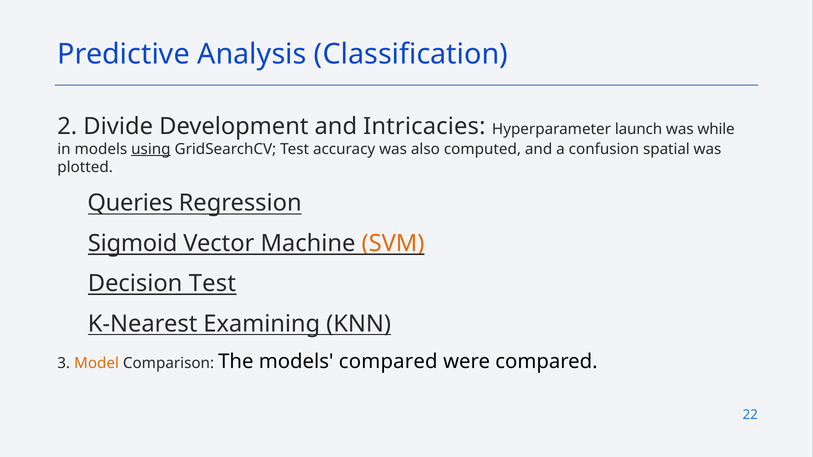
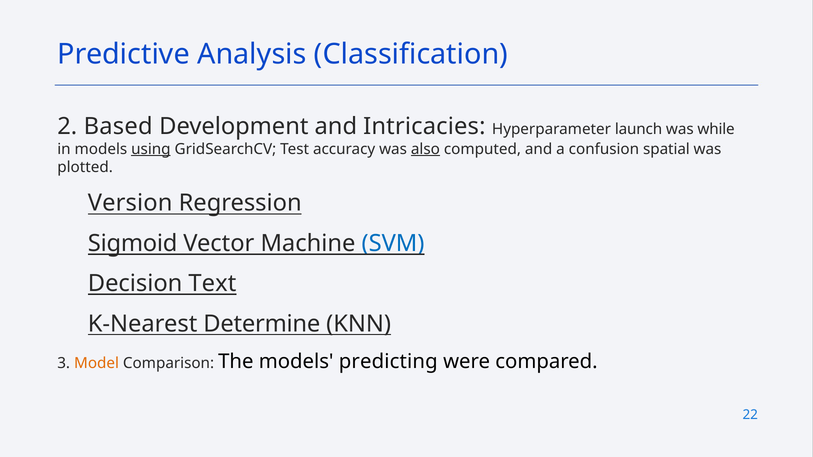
Divide: Divide -> Based (118, 126)
also underline: none -> present (425, 149)
Queries: Queries -> Version (130, 203)
SVM colour: orange -> blue (393, 243)
Decision Test: Test -> Text (212, 284)
Examining: Examining -> Determine (262, 324)
models compared: compared -> predicting (388, 362)
